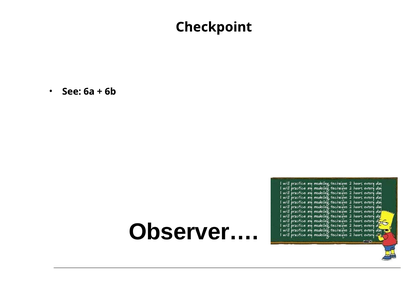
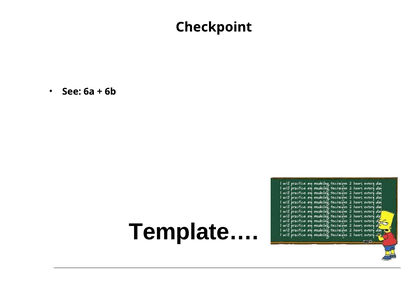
Observer…: Observer… -> Template… (194, 232)
